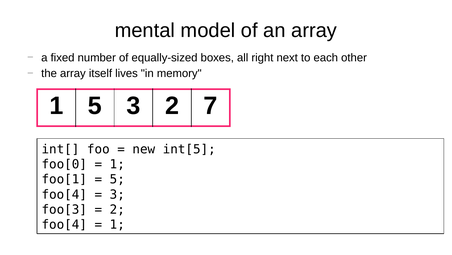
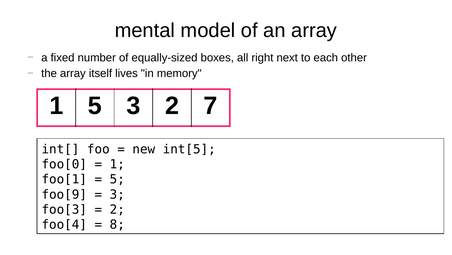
foo[4: foo[4 -> foo[9 (64, 194)
1: 1 -> 8 (117, 224)
